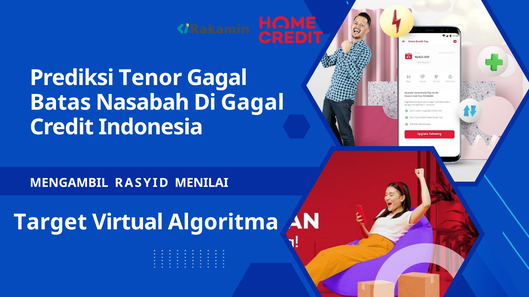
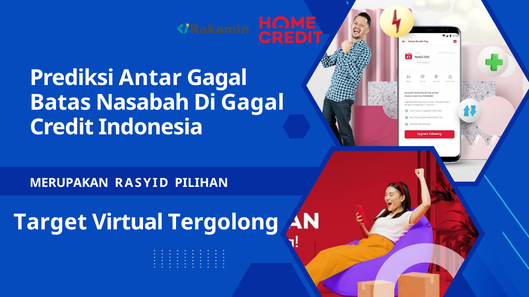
Tenor: Tenor -> Antar (150, 78)
MENGAMBIL: MENGAMBIL -> MERUPAKAN (69, 183)
MENILAI: MENILAI -> PILIHAN (201, 183)
Algoritma: Algoritma -> Tergolong (223, 223)
